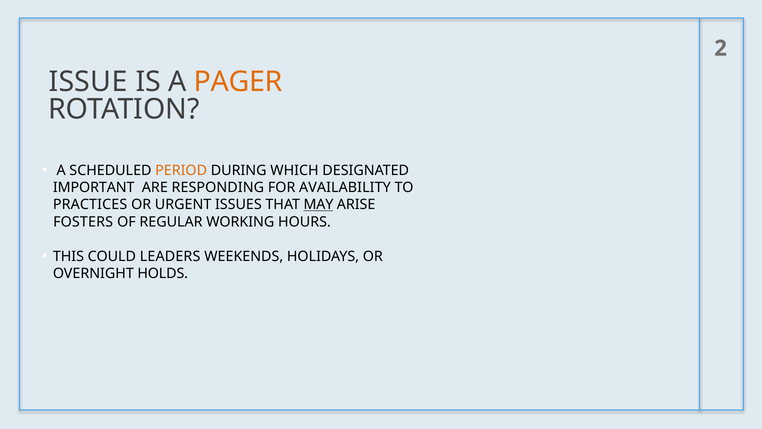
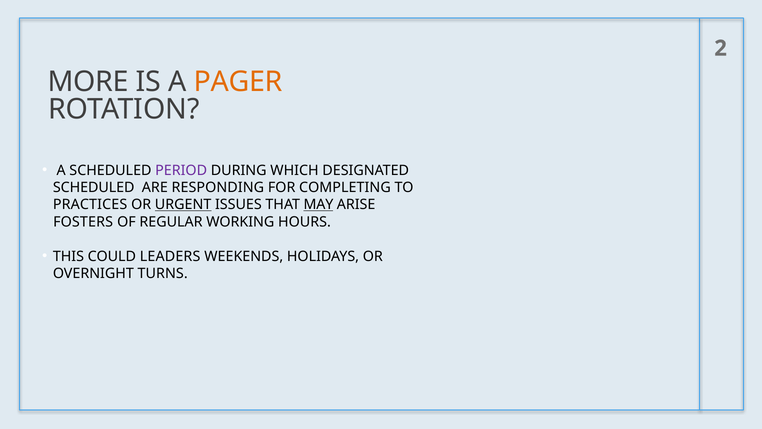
ISSUE: ISSUE -> MORE (88, 82)
PERIOD colour: orange -> purple (181, 170)
IMPORTANT: IMPORTANT -> SCHEDULED (94, 187)
AVAILABILITY: AVAILABILITY -> COMPLETING (345, 187)
URGENT underline: none -> present (183, 204)
HOLDS: HOLDS -> TURNS (163, 273)
